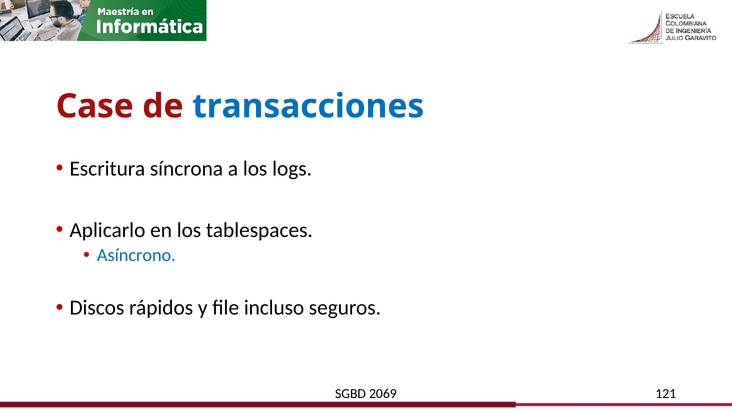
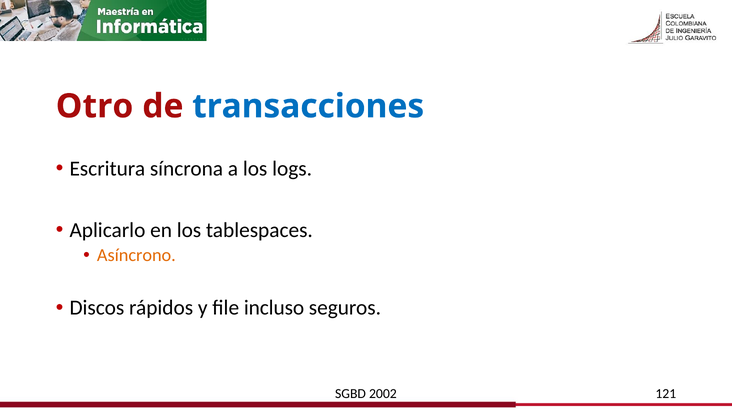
Case: Case -> Otro (95, 106)
Asíncrono colour: blue -> orange (136, 255)
2069: 2069 -> 2002 (383, 394)
